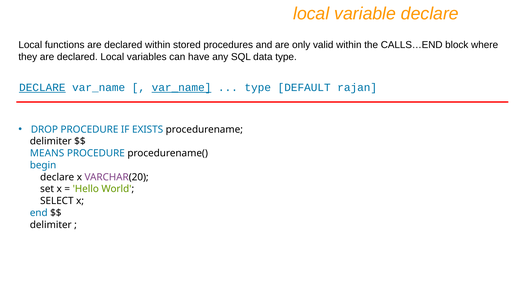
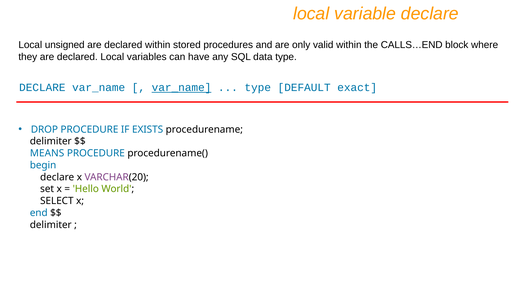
functions: functions -> unsigned (65, 45)
DECLARE underline: present -> none (42, 87)
rajan: rajan -> exact (357, 87)
